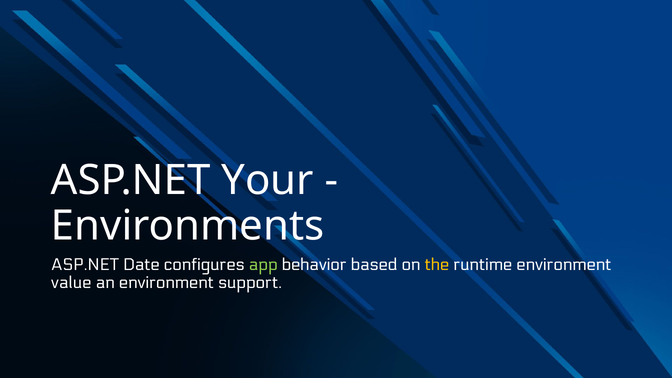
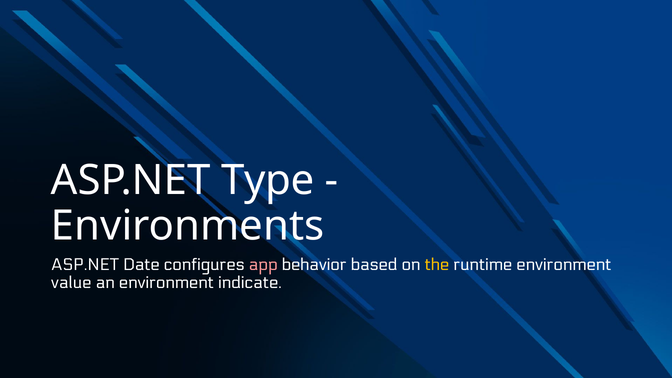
Your: Your -> Type (268, 181)
app colour: light green -> pink (263, 264)
support: support -> indicate (250, 283)
